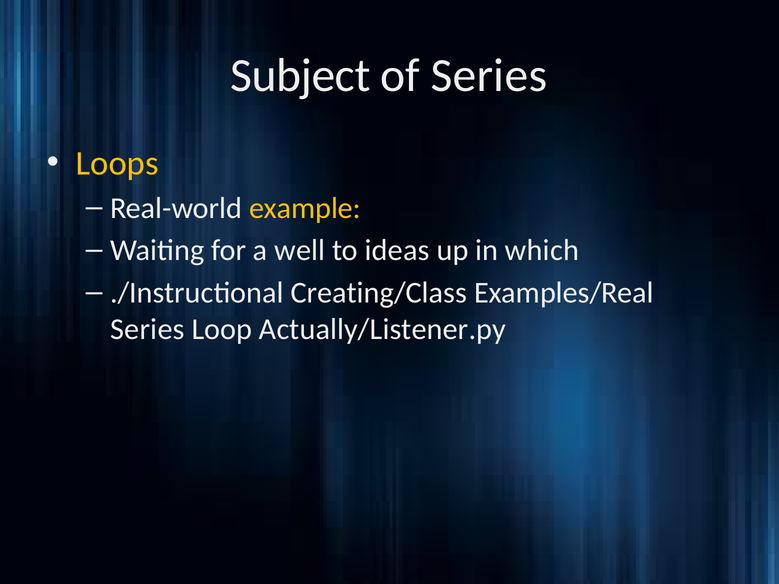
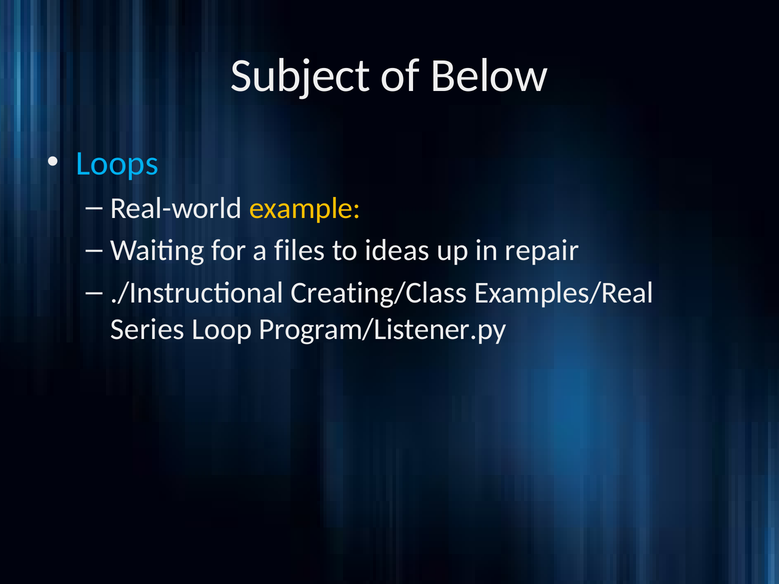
of Series: Series -> Below (489, 75)
Loops colour: yellow -> light blue (117, 163)
well: well -> files (300, 251)
which: which -> repair (542, 251)
Actually/Listener.py: Actually/Listener.py -> Program/Listener.py (383, 329)
